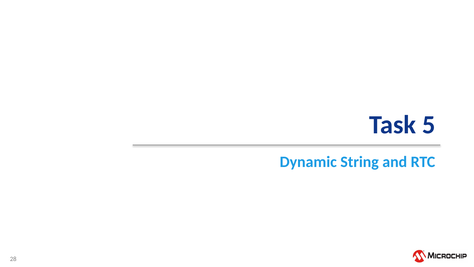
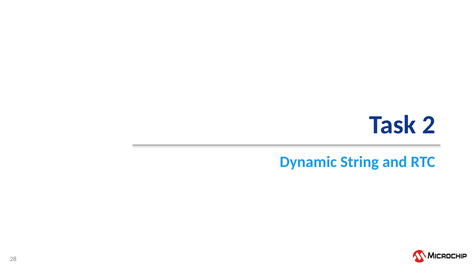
5: 5 -> 2 (429, 125)
